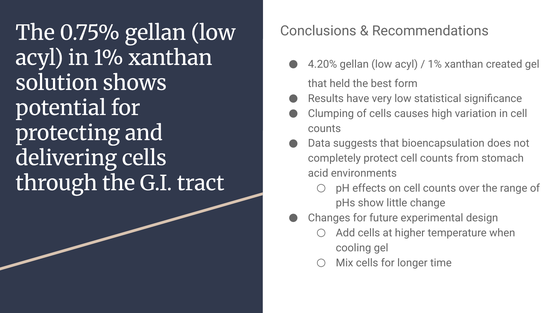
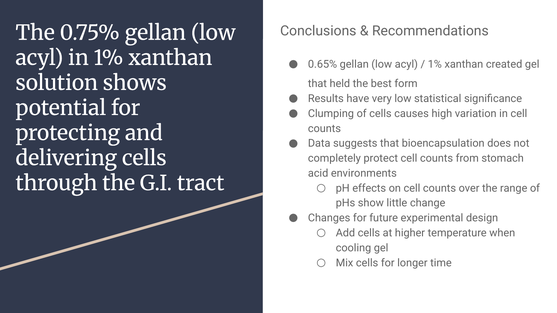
4.20%: 4.20% -> 0.65% (323, 64)
